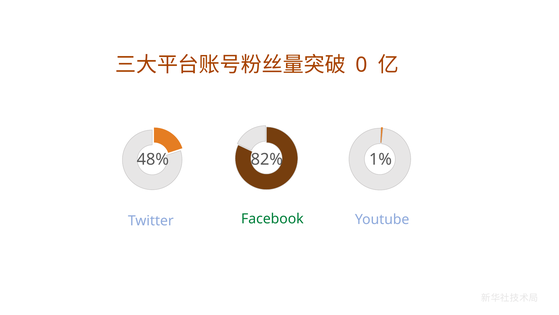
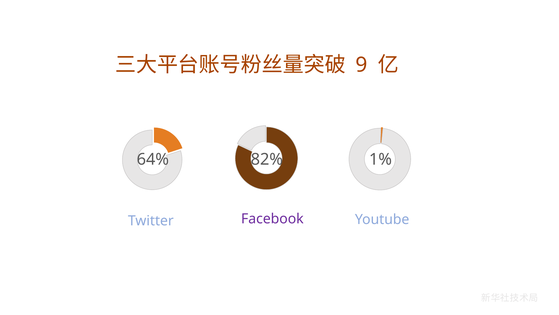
0: 0 -> 9 (361, 65)
48%: 48% -> 64% (153, 159)
Facebook colour: green -> purple (272, 219)
